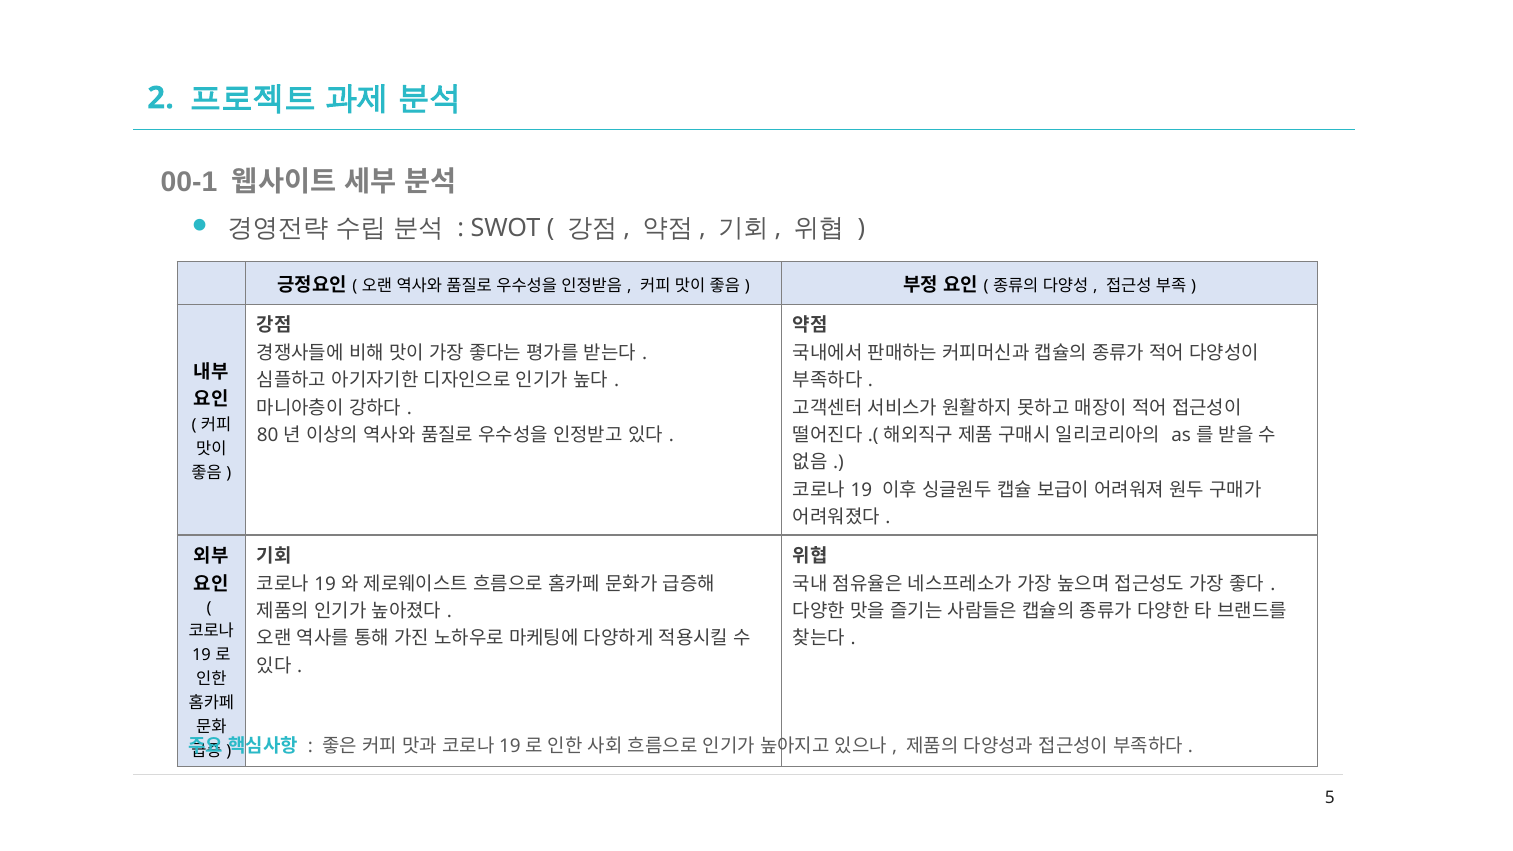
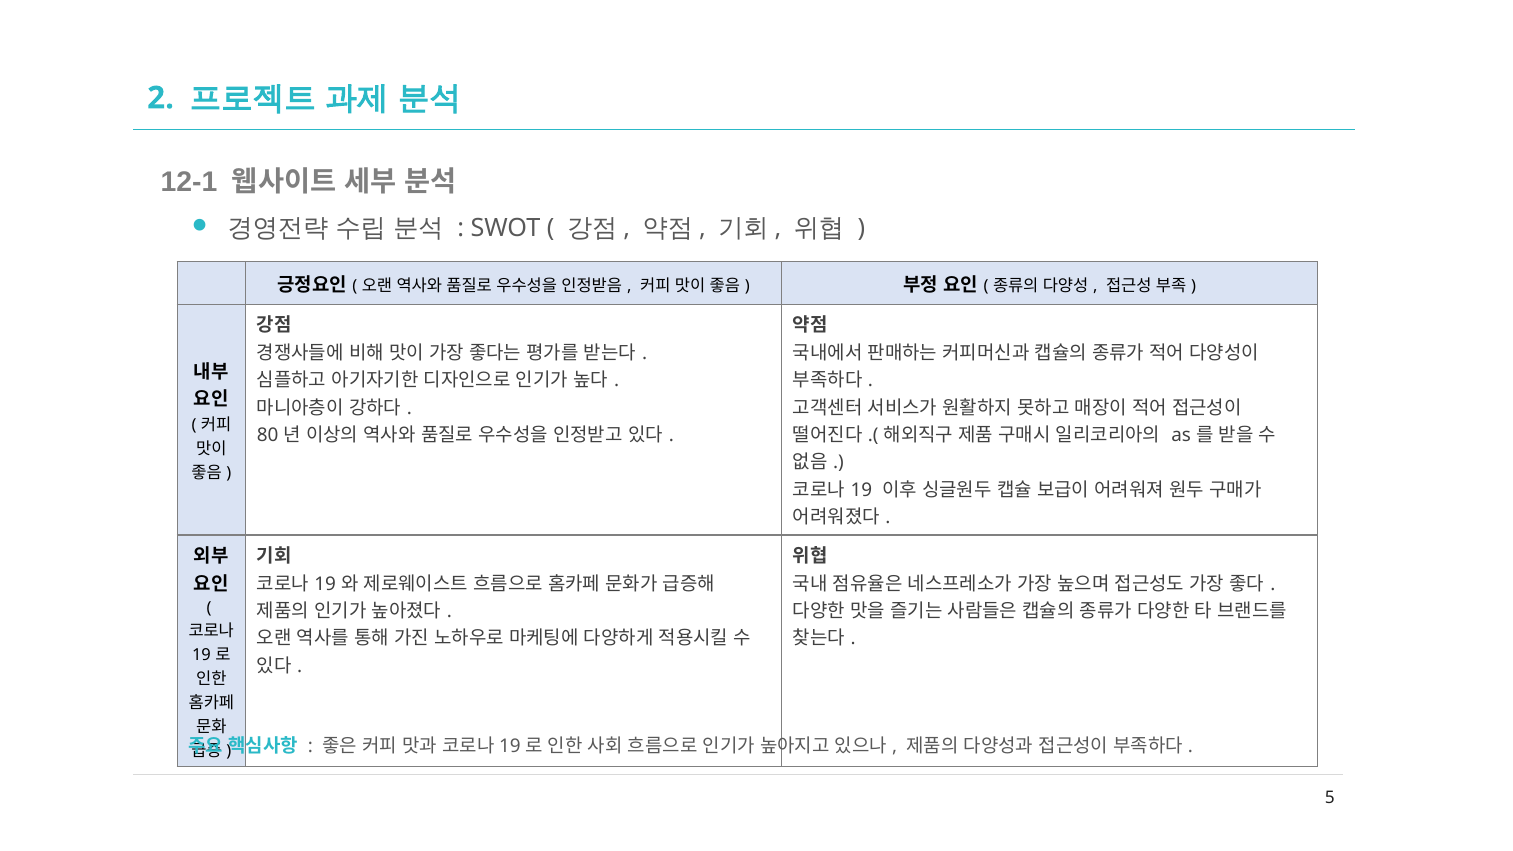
00-1: 00-1 -> 12-1 (189, 182)
